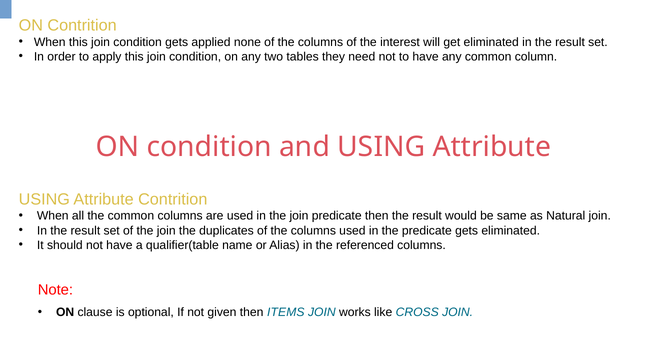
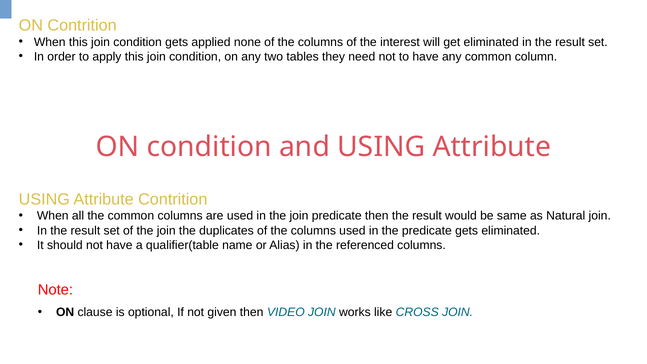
ITEMS: ITEMS -> VIDEO (286, 312)
